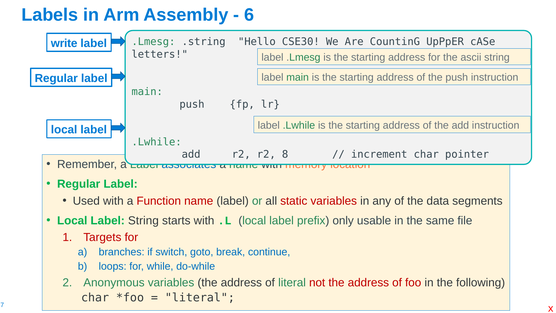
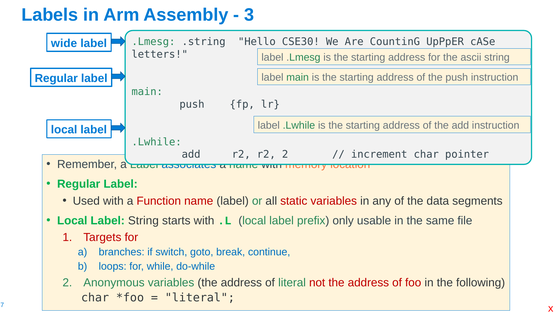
6: 6 -> 3 (249, 15)
write: write -> wide (64, 43)
r2 8: 8 -> 2 (285, 154)
